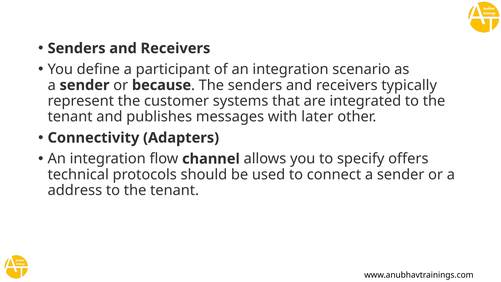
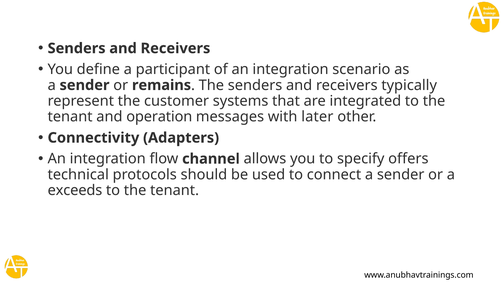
because: because -> remains (162, 85)
publishes: publishes -> operation (159, 117)
address: address -> exceeds (75, 190)
